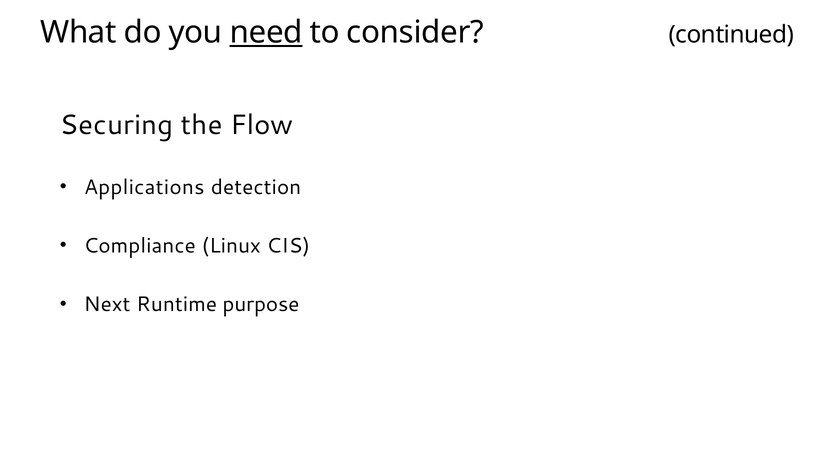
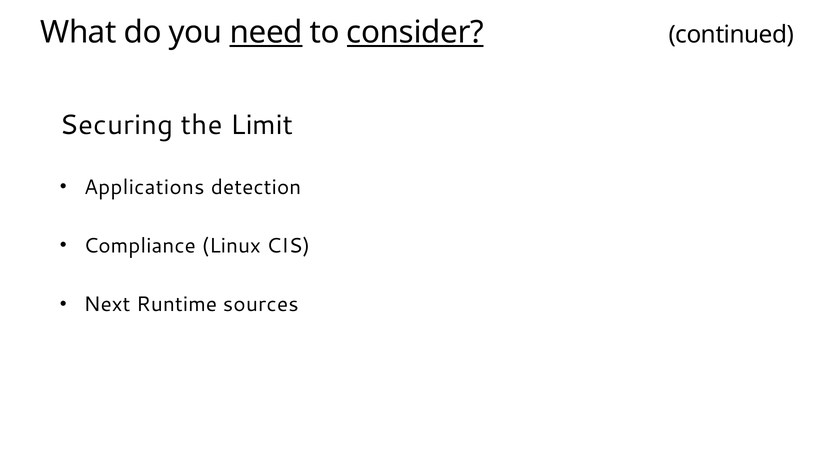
consider underline: none -> present (415, 33)
Flow: Flow -> Limit (262, 125)
purpose: purpose -> sources (261, 304)
